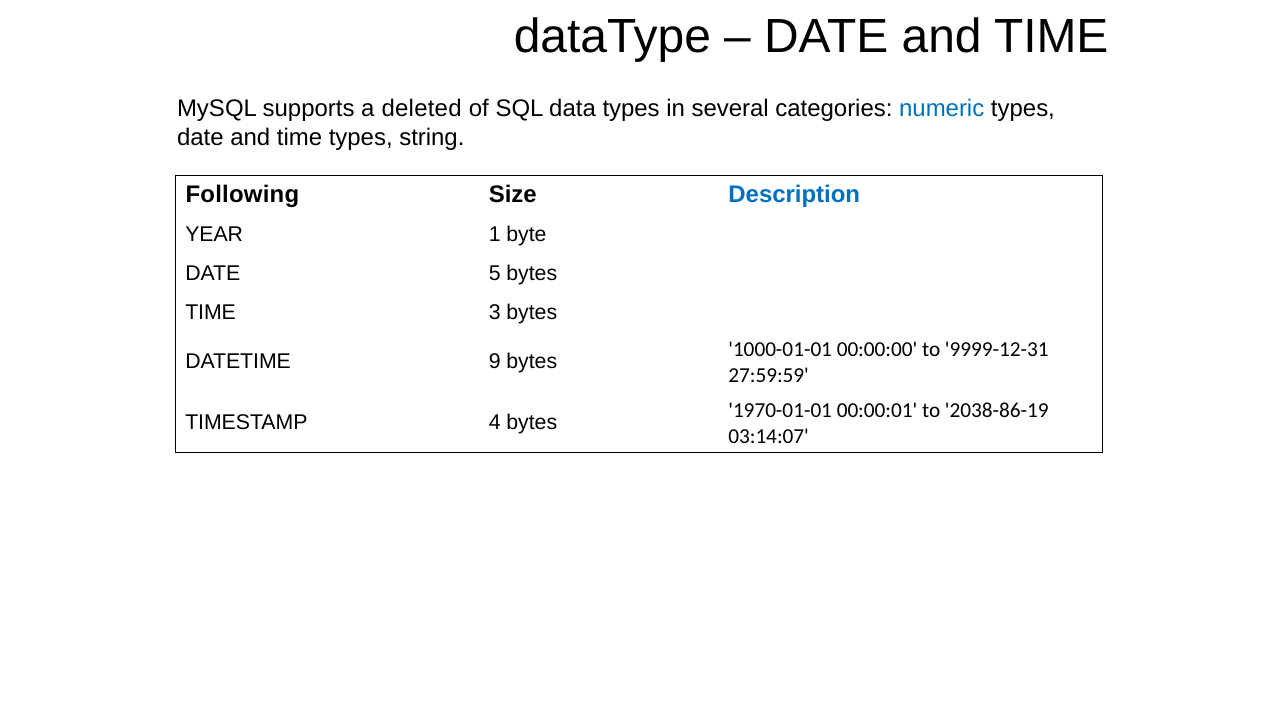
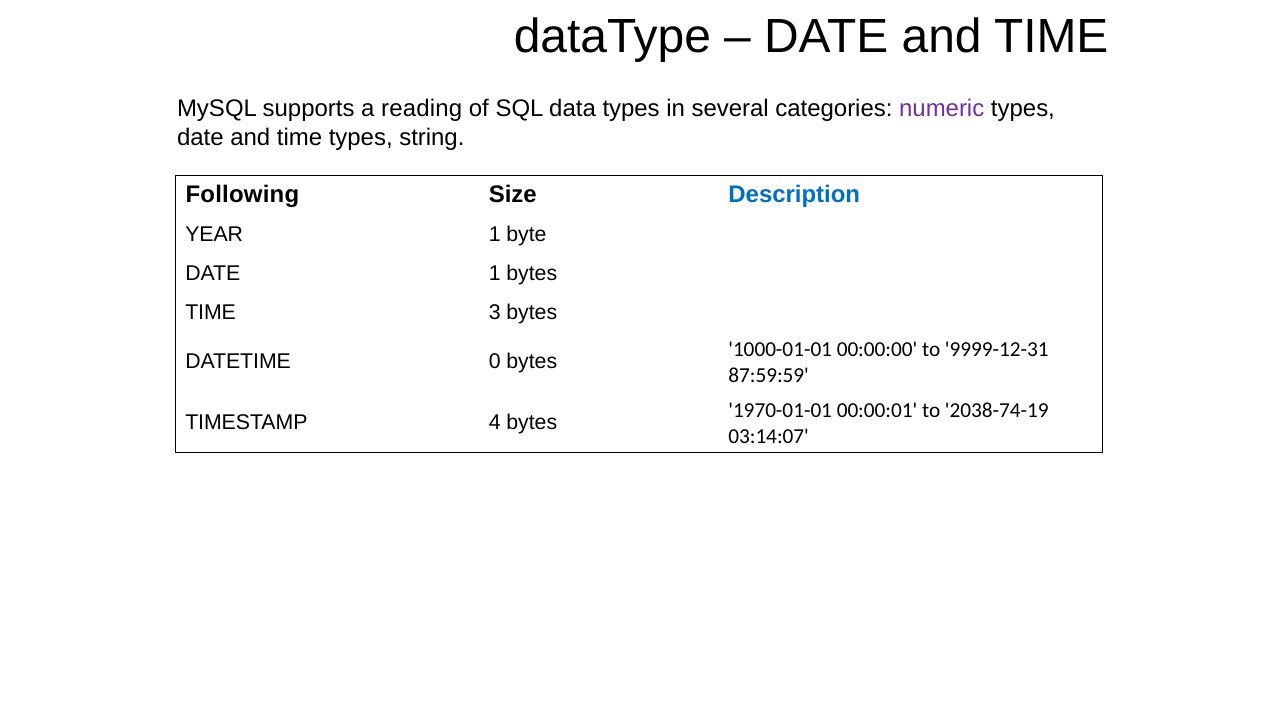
deleted: deleted -> reading (422, 109)
numeric colour: blue -> purple (942, 109)
DATE 5: 5 -> 1 (495, 273)
9: 9 -> 0 (495, 362)
27:59:59: 27:59:59 -> 87:59:59 (769, 375)
2038-86-19: 2038-86-19 -> 2038-74-19 (997, 410)
